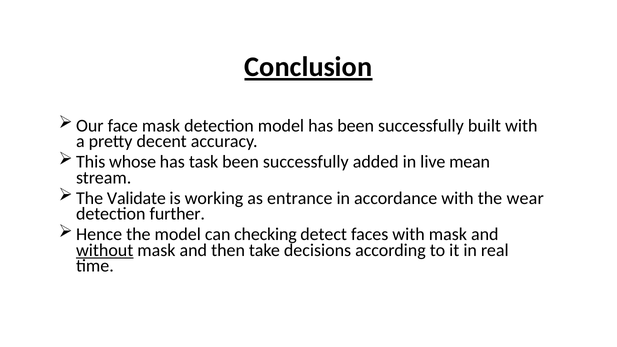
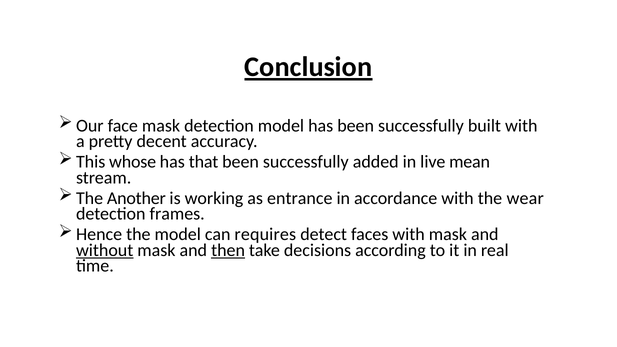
task: task -> that (204, 162)
Validate: Validate -> Another (136, 198)
further: further -> frames (177, 214)
checking: checking -> requires (265, 235)
then underline: none -> present (228, 250)
